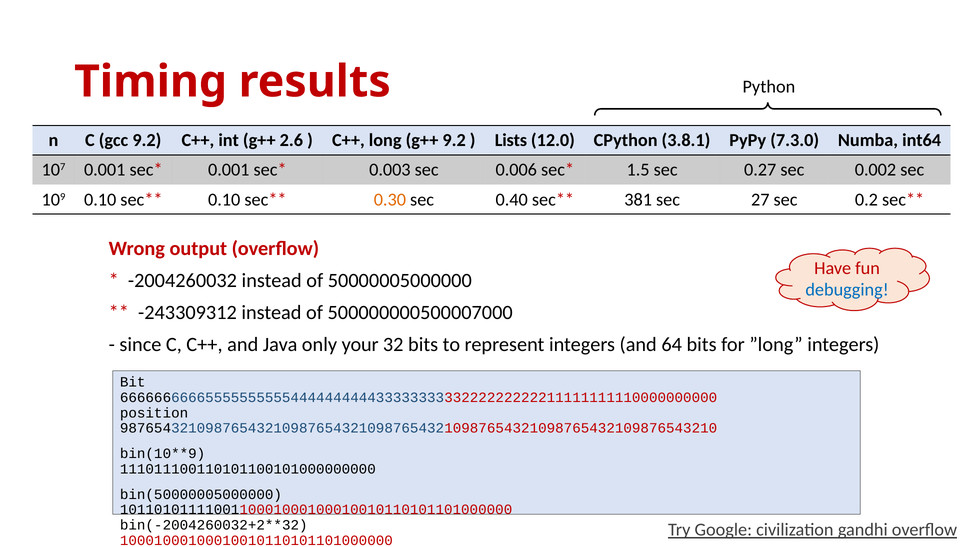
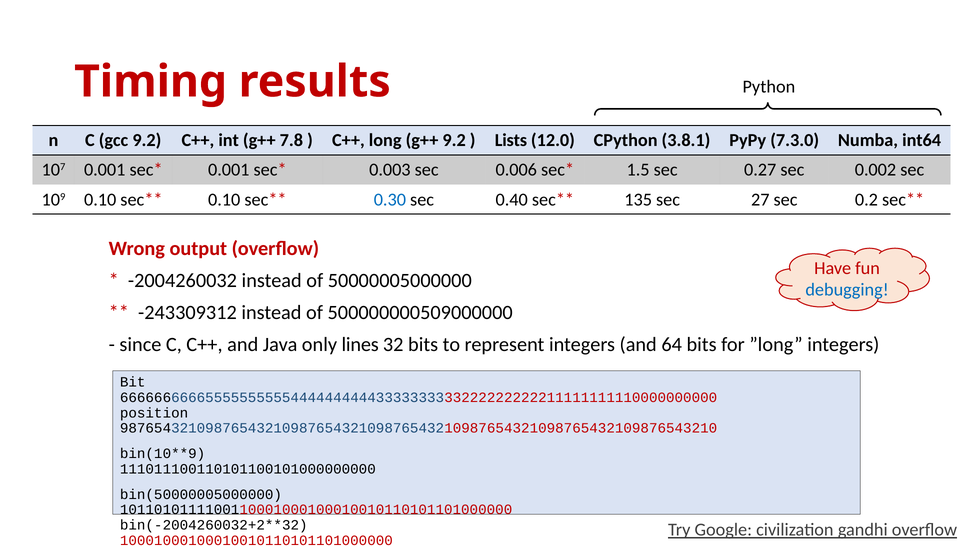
2.6: 2.6 -> 7.8 (291, 140)
0.30 colour: orange -> blue (390, 200)
381: 381 -> 135 (638, 200)
500000000500007000: 500000000500007000 -> 500000000509000000 (420, 313)
your: your -> lines (360, 345)
